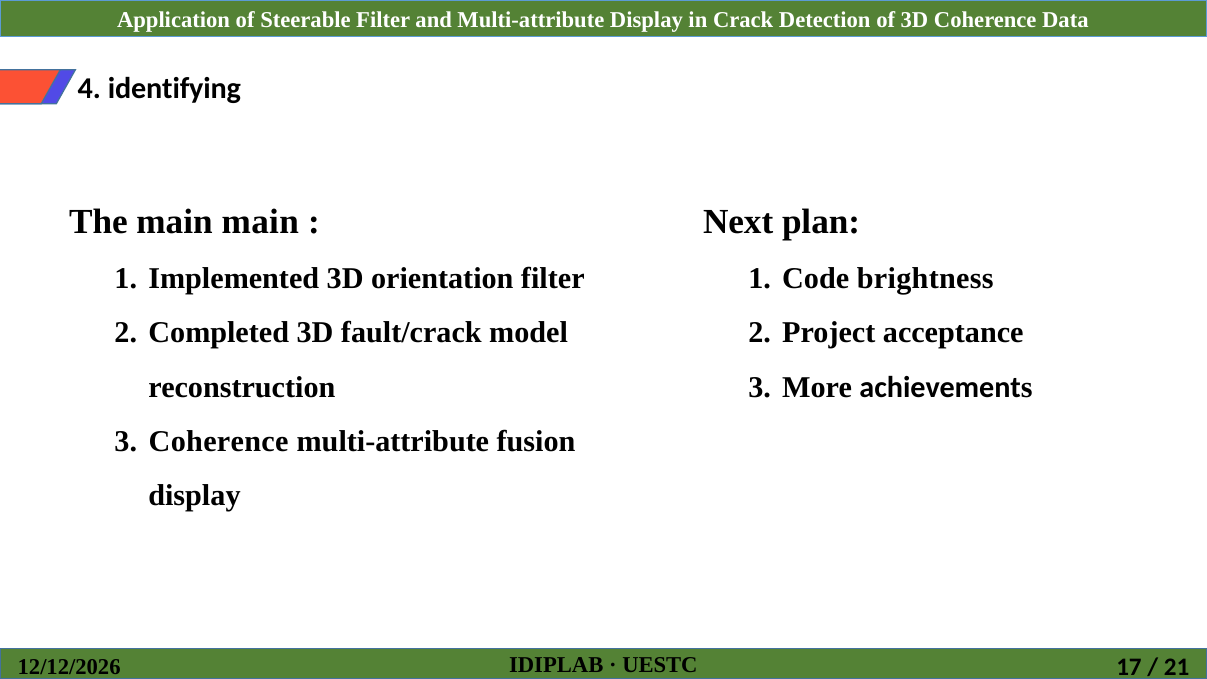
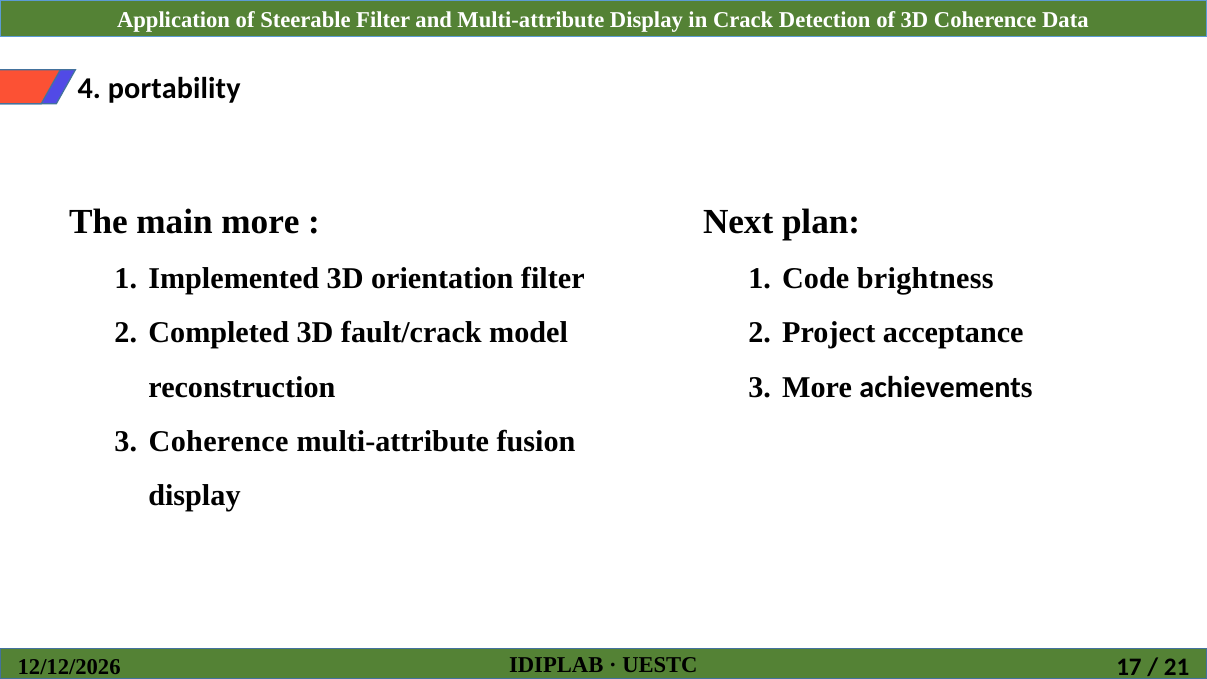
identifying: identifying -> portability (174, 89)
main main: main -> more (260, 222)
